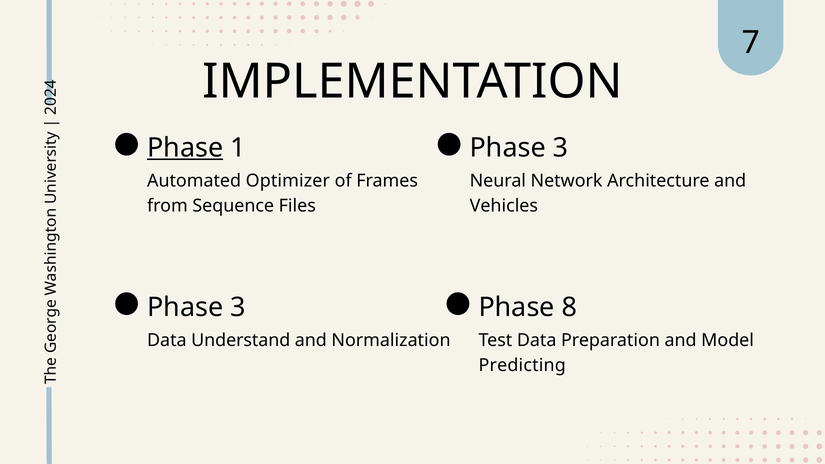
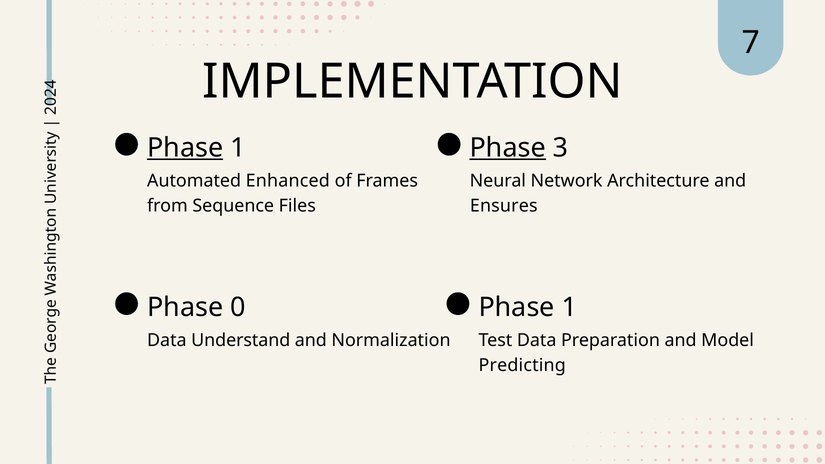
Phase underline: none -> present (508, 148)
Optimizer: Optimizer -> Enhanced (288, 181)
Vehicles: Vehicles -> Ensures (504, 206)
3: 3 -> 0 (238, 307)
8: 8 -> 1 (569, 307)
